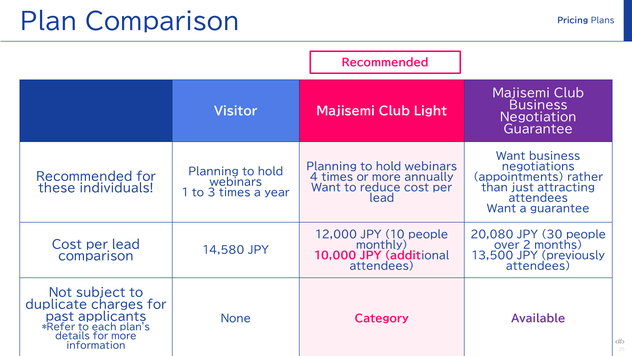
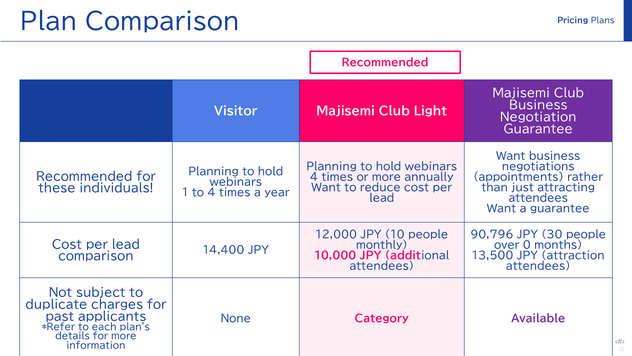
to 3: 3 -> 4 (212, 193)
20,080: 20,080 -> 90,796 (492, 234)
2: 2 -> 0 (527, 245)
14,580: 14,580 -> 14,400 (224, 250)
previously: previously -> attraction (573, 255)
